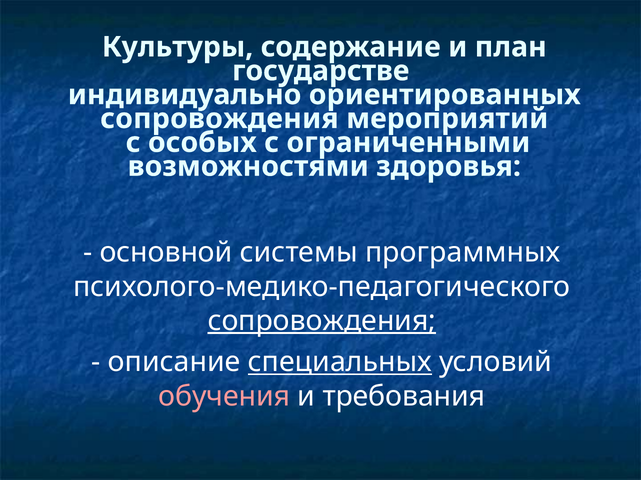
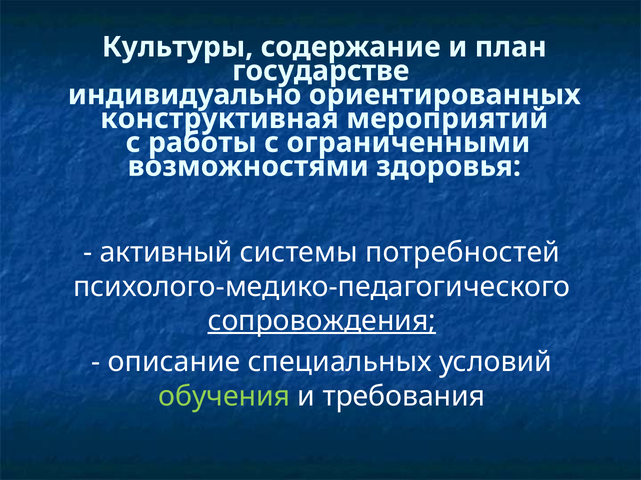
сопровождения: сопровождения -> конструктивная (219, 119)
особых: особых -> работы (202, 143)
основной: основной -> активный (166, 253)
программных: программных -> потребностей (463, 253)
специальных underline: present -> none (340, 363)
обучения colour: pink -> light green (224, 397)
